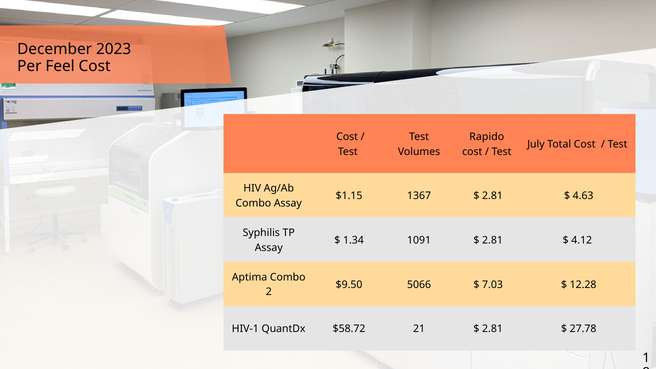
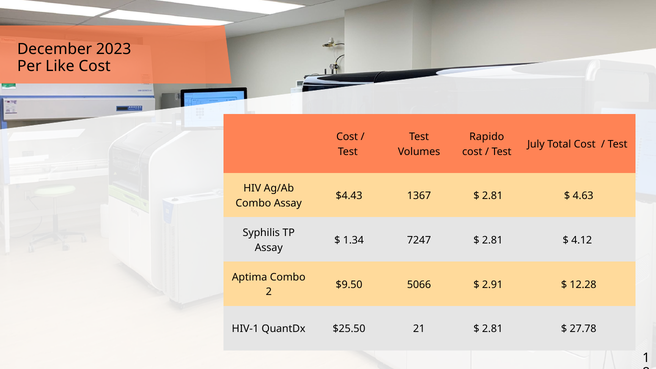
Feel: Feel -> Like (60, 66)
$1.15: $1.15 -> $4.43 (349, 196)
1091: 1091 -> 7247 (419, 240)
7.03: 7.03 -> 2.91 (492, 285)
$58.72: $58.72 -> $25.50 (349, 329)
